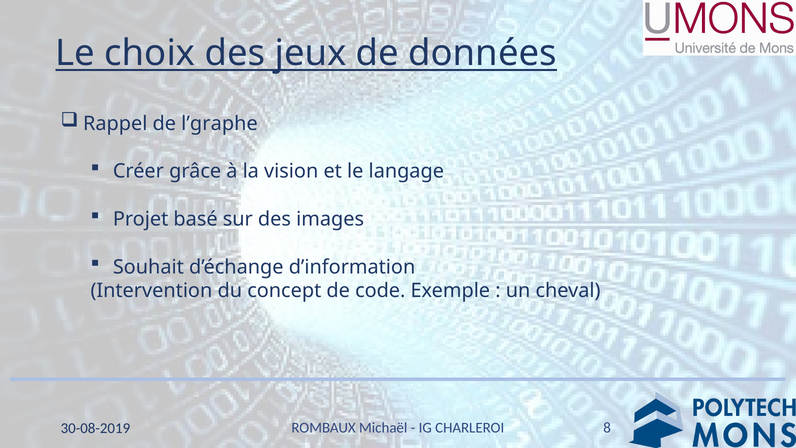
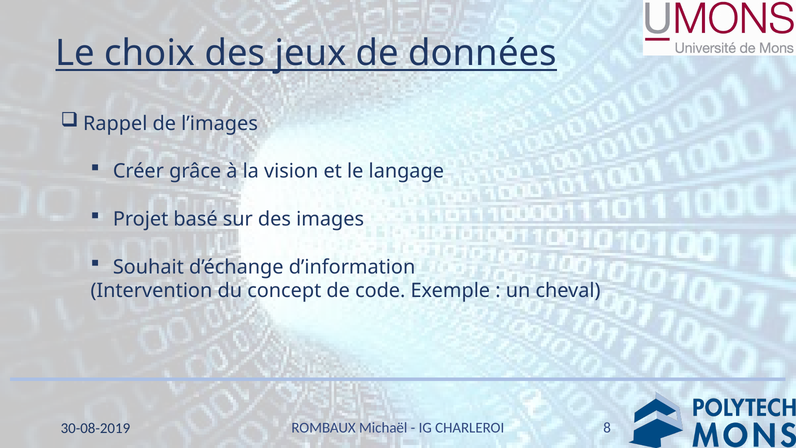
l’graphe: l’graphe -> l’images (220, 124)
